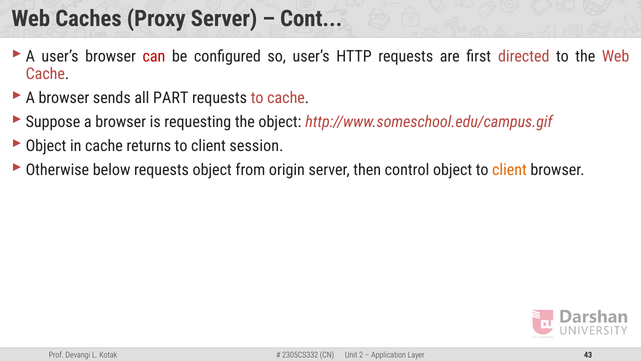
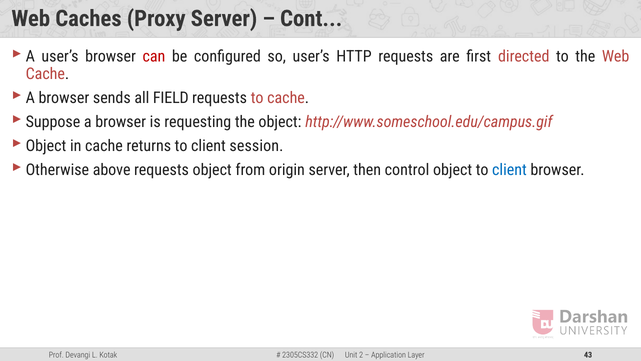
PART: PART -> FIELD (171, 98)
below: below -> above (112, 170)
client colour: orange -> blue (509, 170)
